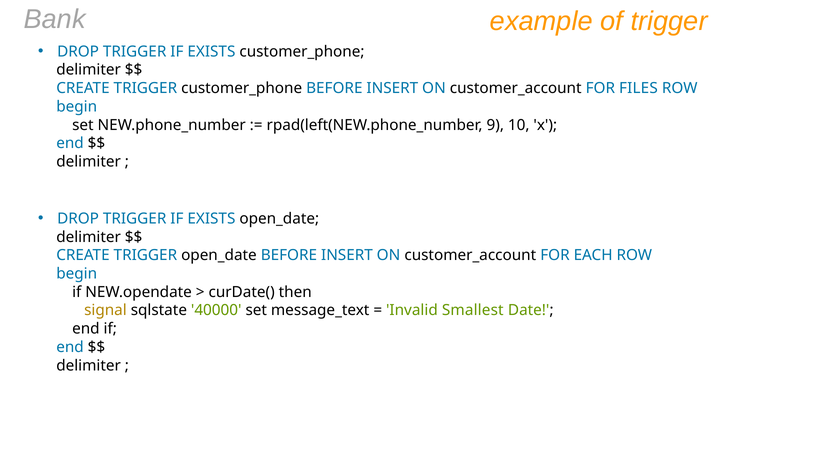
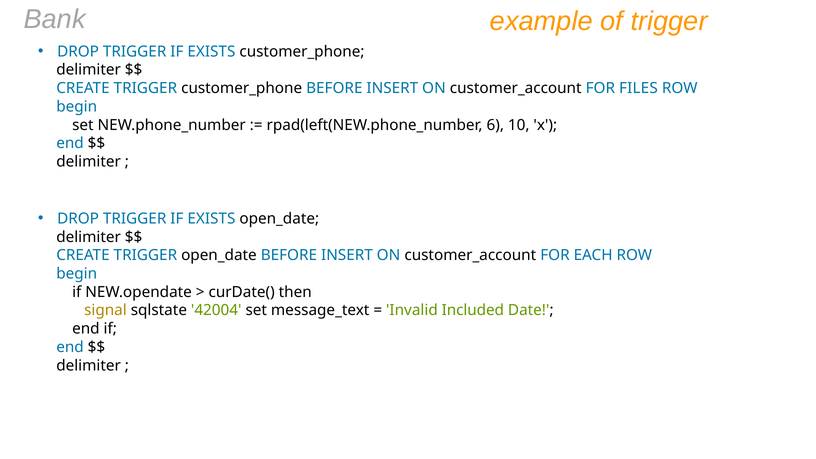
9: 9 -> 6 (495, 125)
40000: 40000 -> 42004 (216, 310)
Smallest: Smallest -> Included (473, 310)
